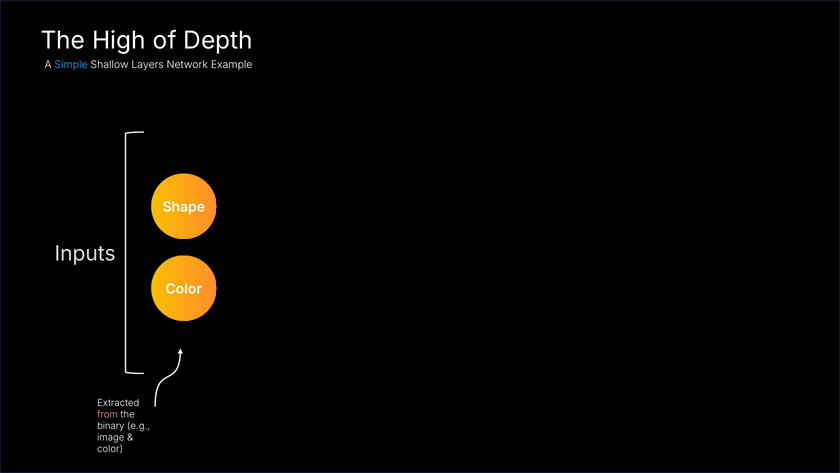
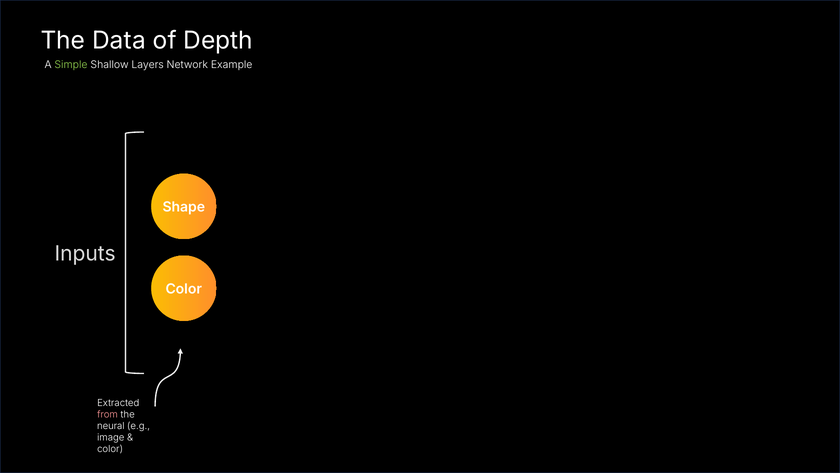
High: High -> Data (119, 41)
Simple colour: light blue -> light green (71, 65)
binary: binary -> neural (111, 426)
